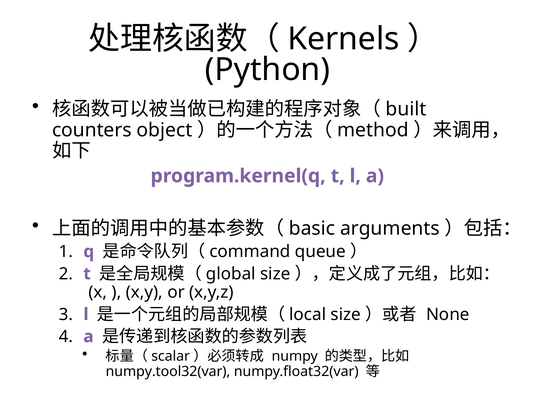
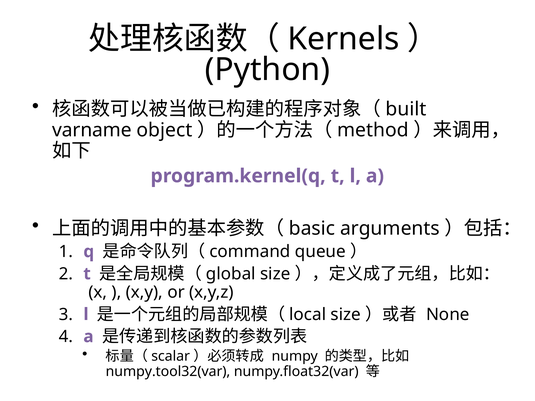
counters: counters -> varname (92, 130)
